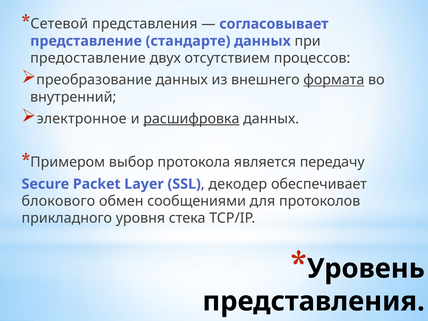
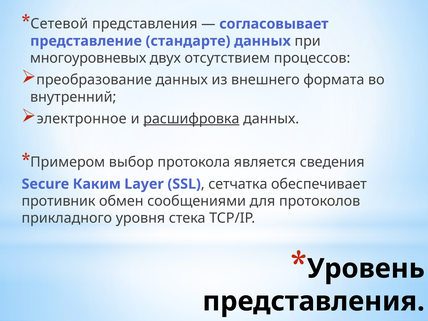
предоставление: предоставление -> многоуровневых (88, 58)
формата underline: present -> none (334, 80)
передачу: передачу -> сведения (332, 162)
Packet: Packet -> Каким (97, 184)
декодер: декодер -> сетчатка (238, 184)
блокового: блокового -> противник (58, 201)
